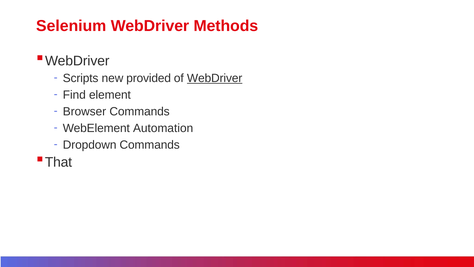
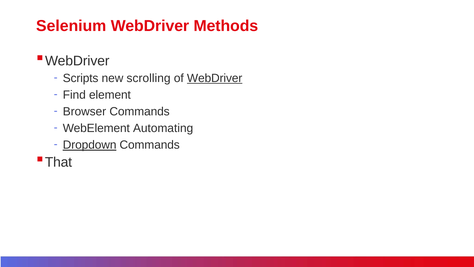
provided: provided -> scrolling (149, 78)
Automation: Automation -> Automating (163, 128)
Dropdown underline: none -> present (90, 145)
